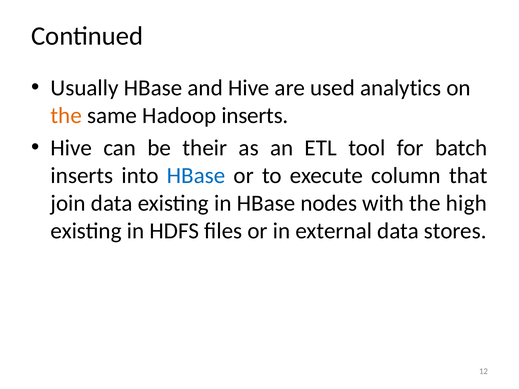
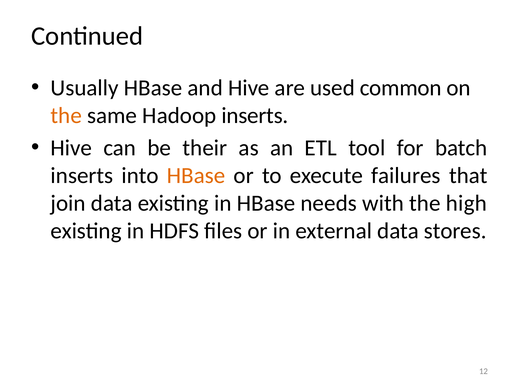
analytics: analytics -> common (401, 88)
HBase colour: blue -> orange (196, 176)
column: column -> failures (406, 176)
nodes: nodes -> needs (329, 203)
